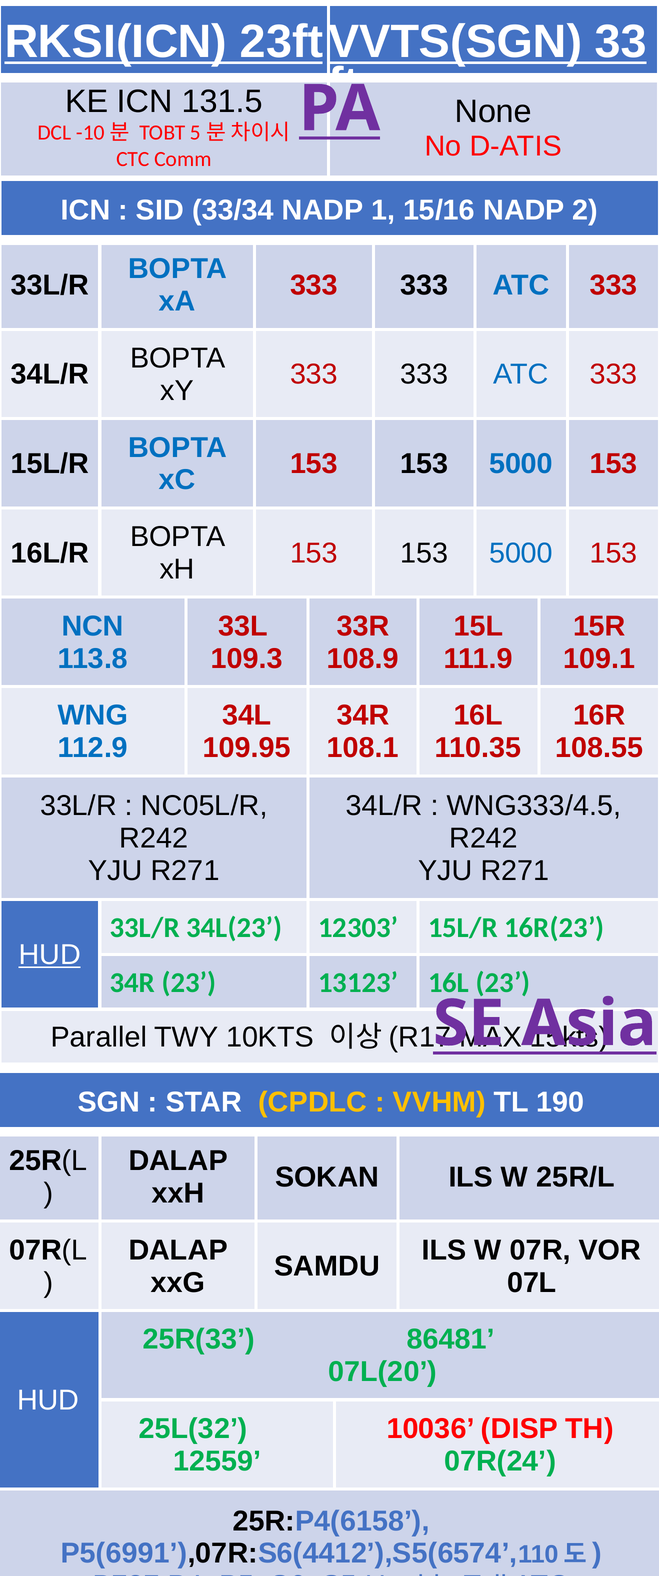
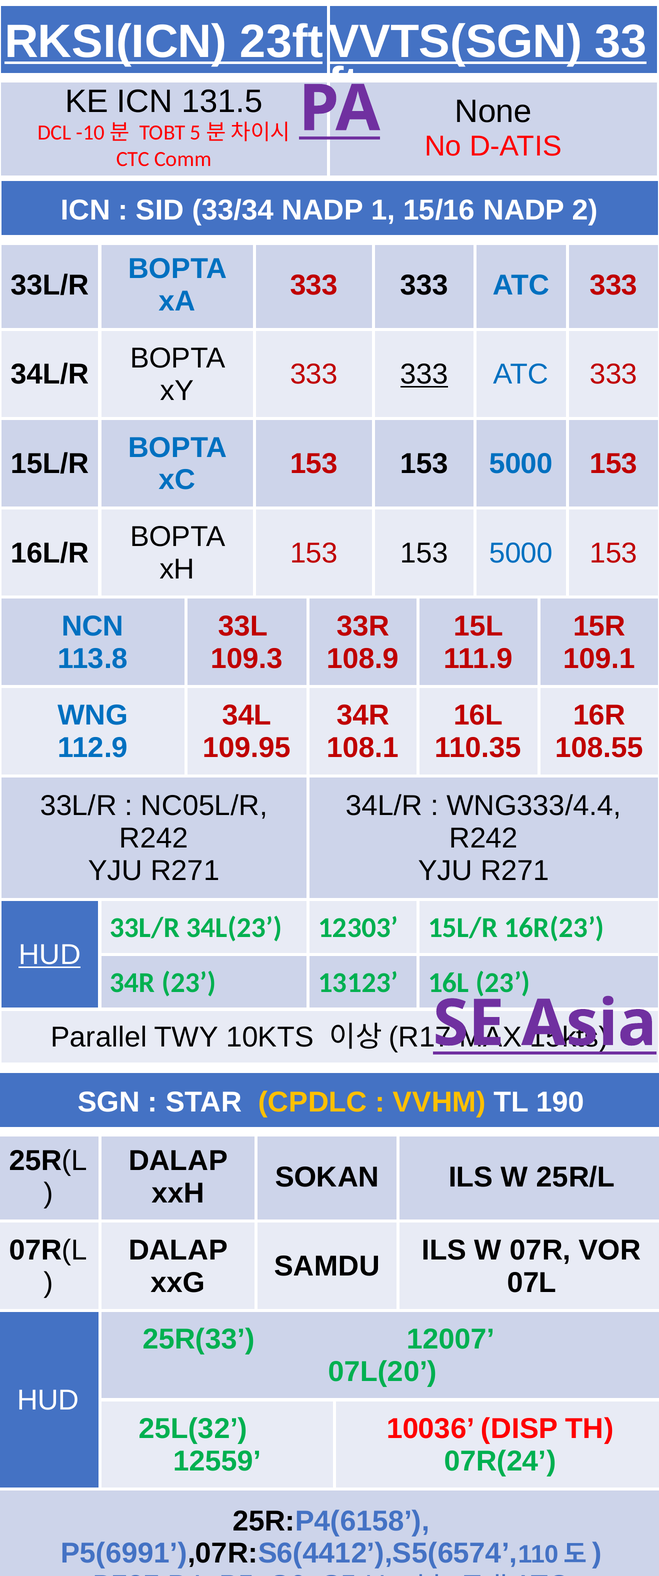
333 underline: none -> present (424, 375)
WNG333/4.5: WNG333/4.5 -> WNG333/4.4 (534, 806)
86481: 86481 -> 12007 (451, 1340)
